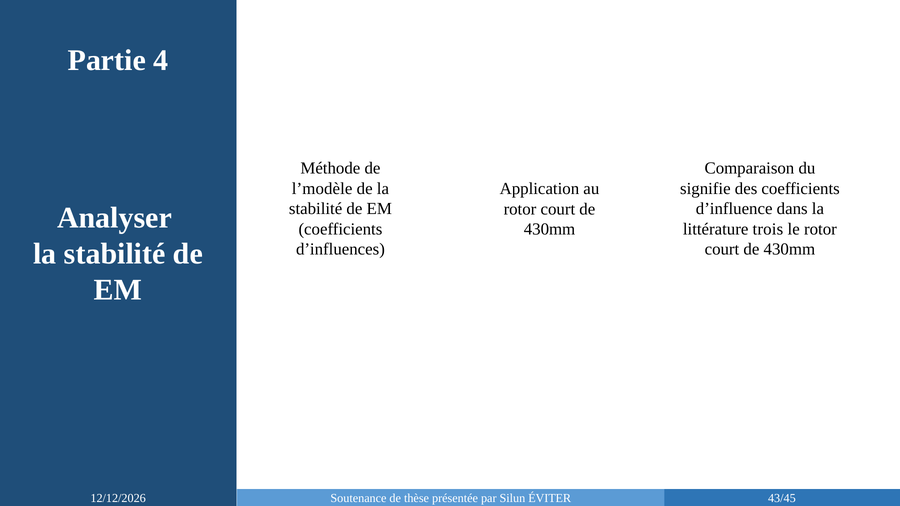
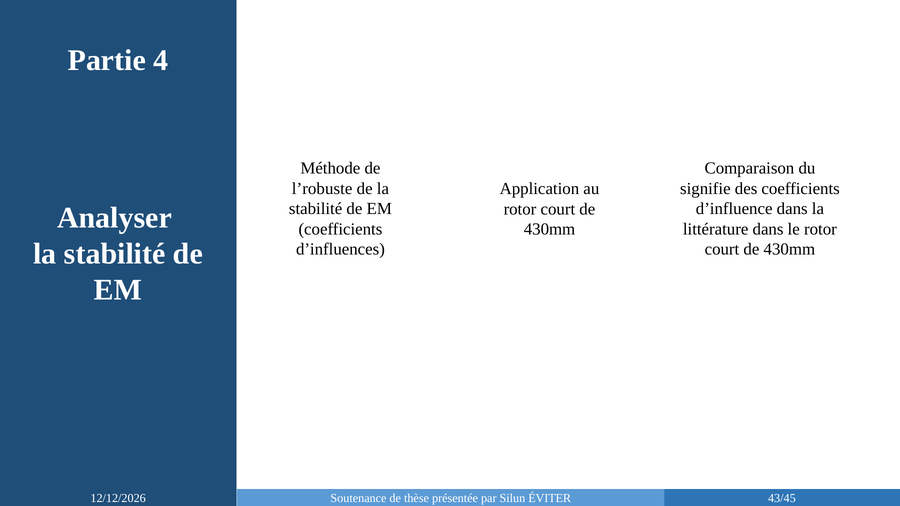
l’modèle: l’modèle -> l’robuste (322, 189)
littérature trois: trois -> dans (768, 229)
